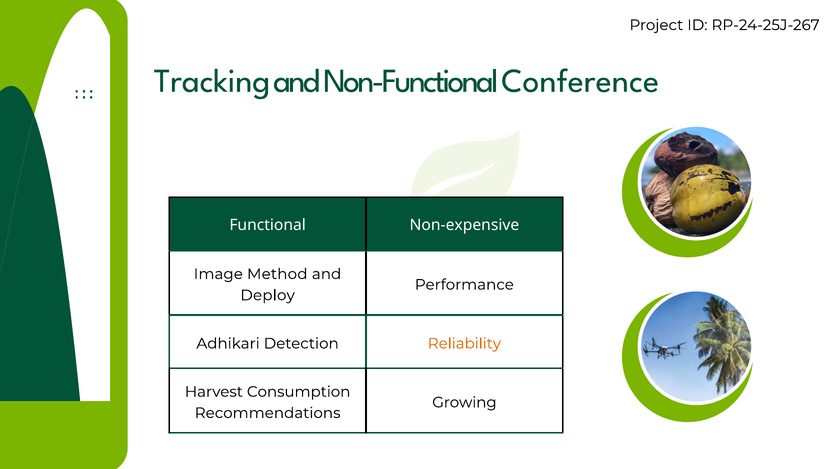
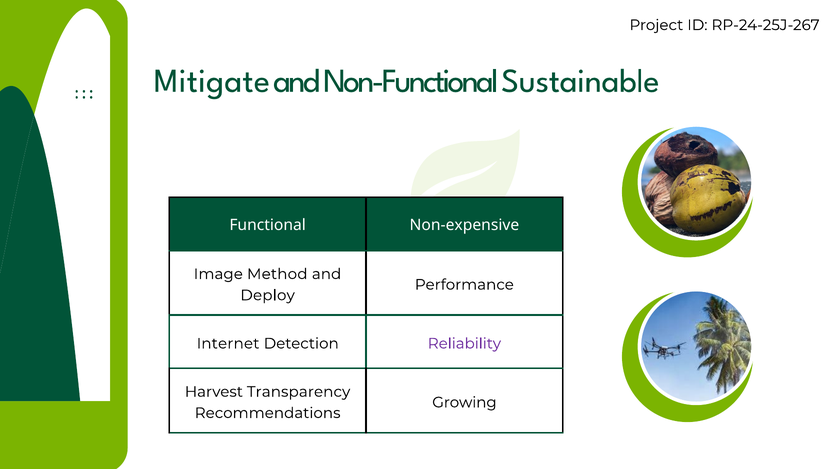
Tracking: Tracking -> Mitigate (212, 81)
Conference: Conference -> Sustainable (580, 81)
Adhikari: Adhikari -> Internet (228, 343)
Reliability colour: orange -> purple (464, 343)
Consumption: Consumption -> Transparency (299, 391)
